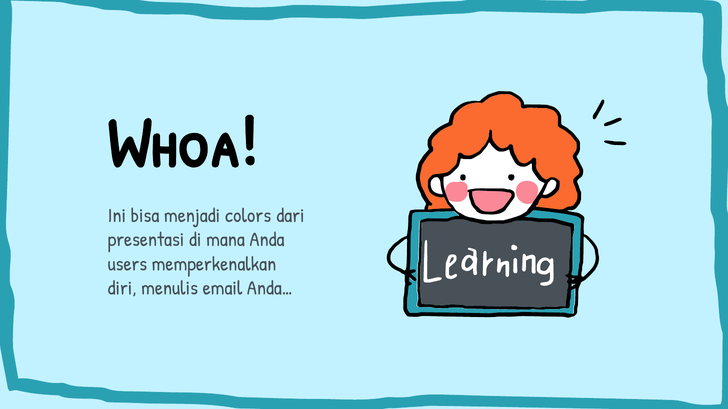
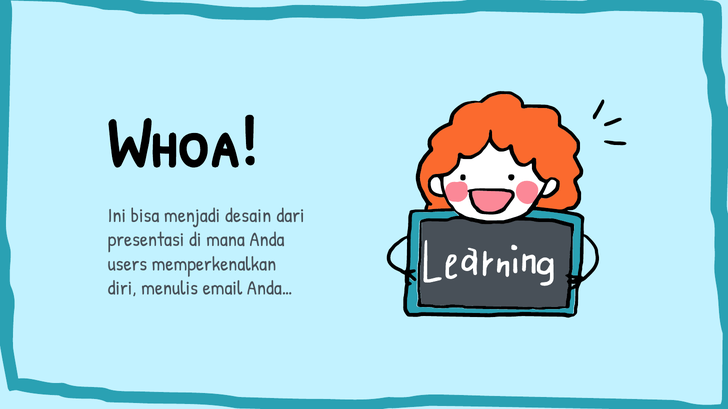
colors: colors -> desain (248, 216)
